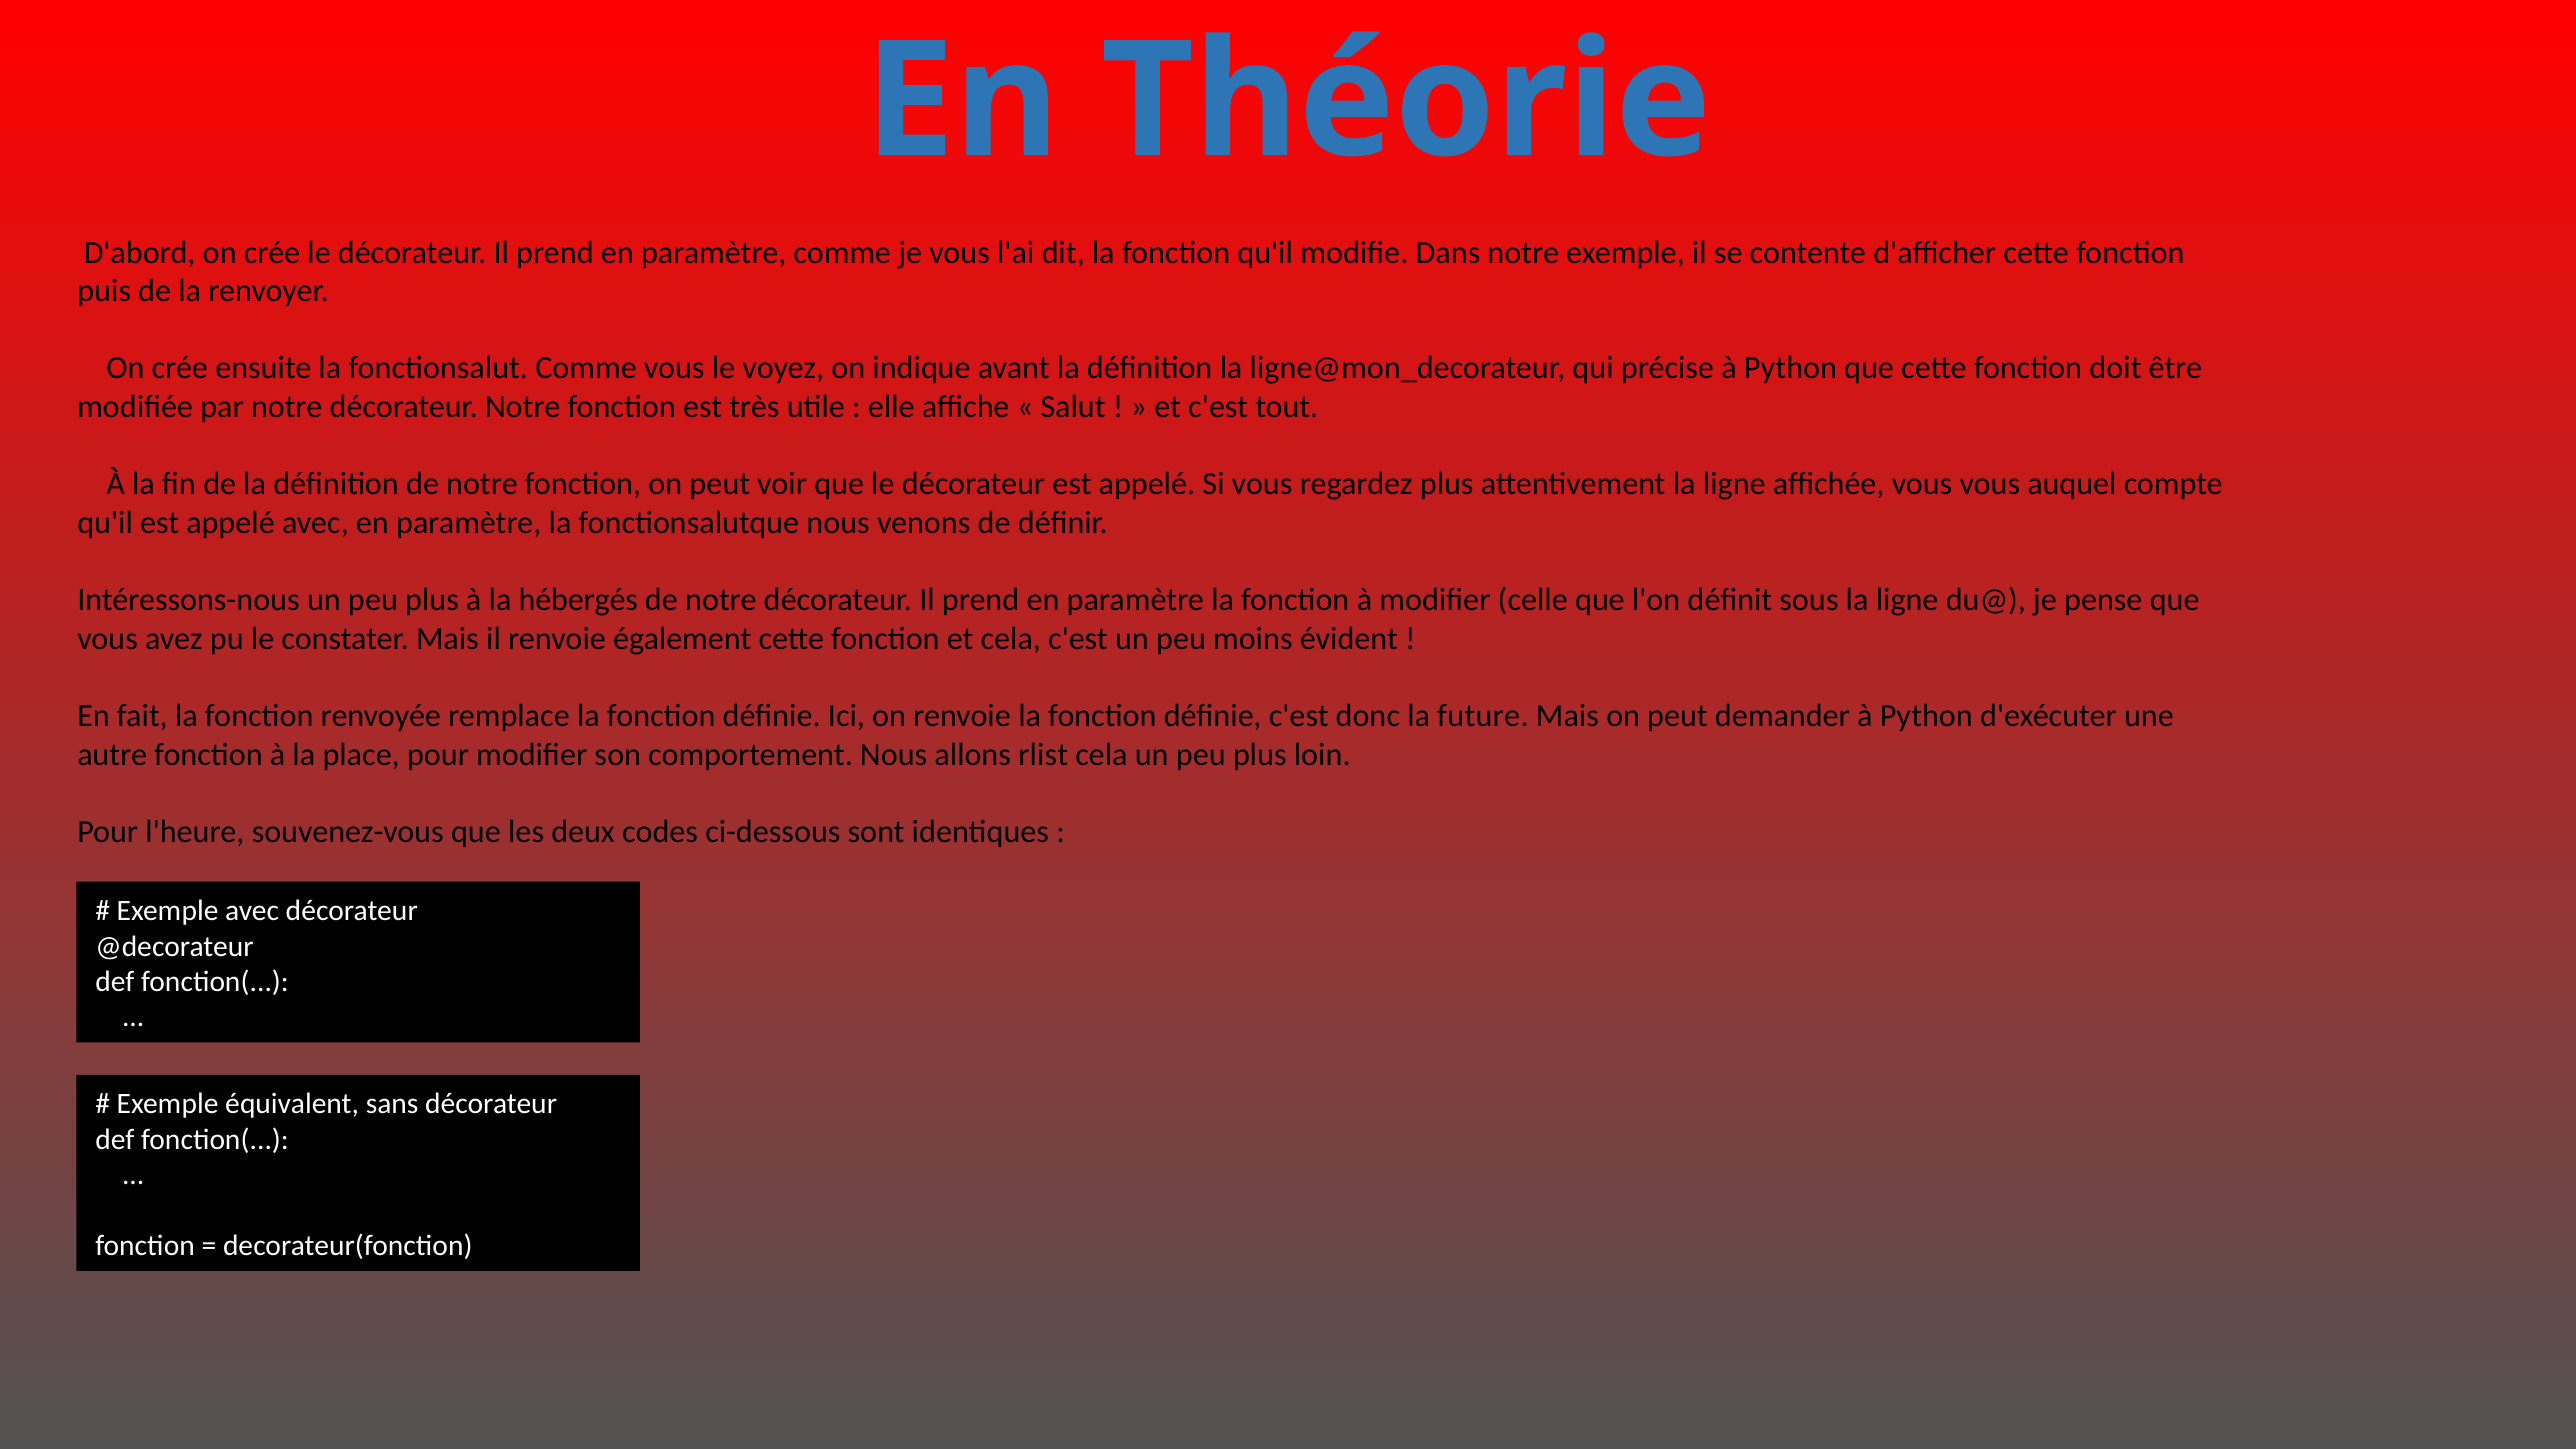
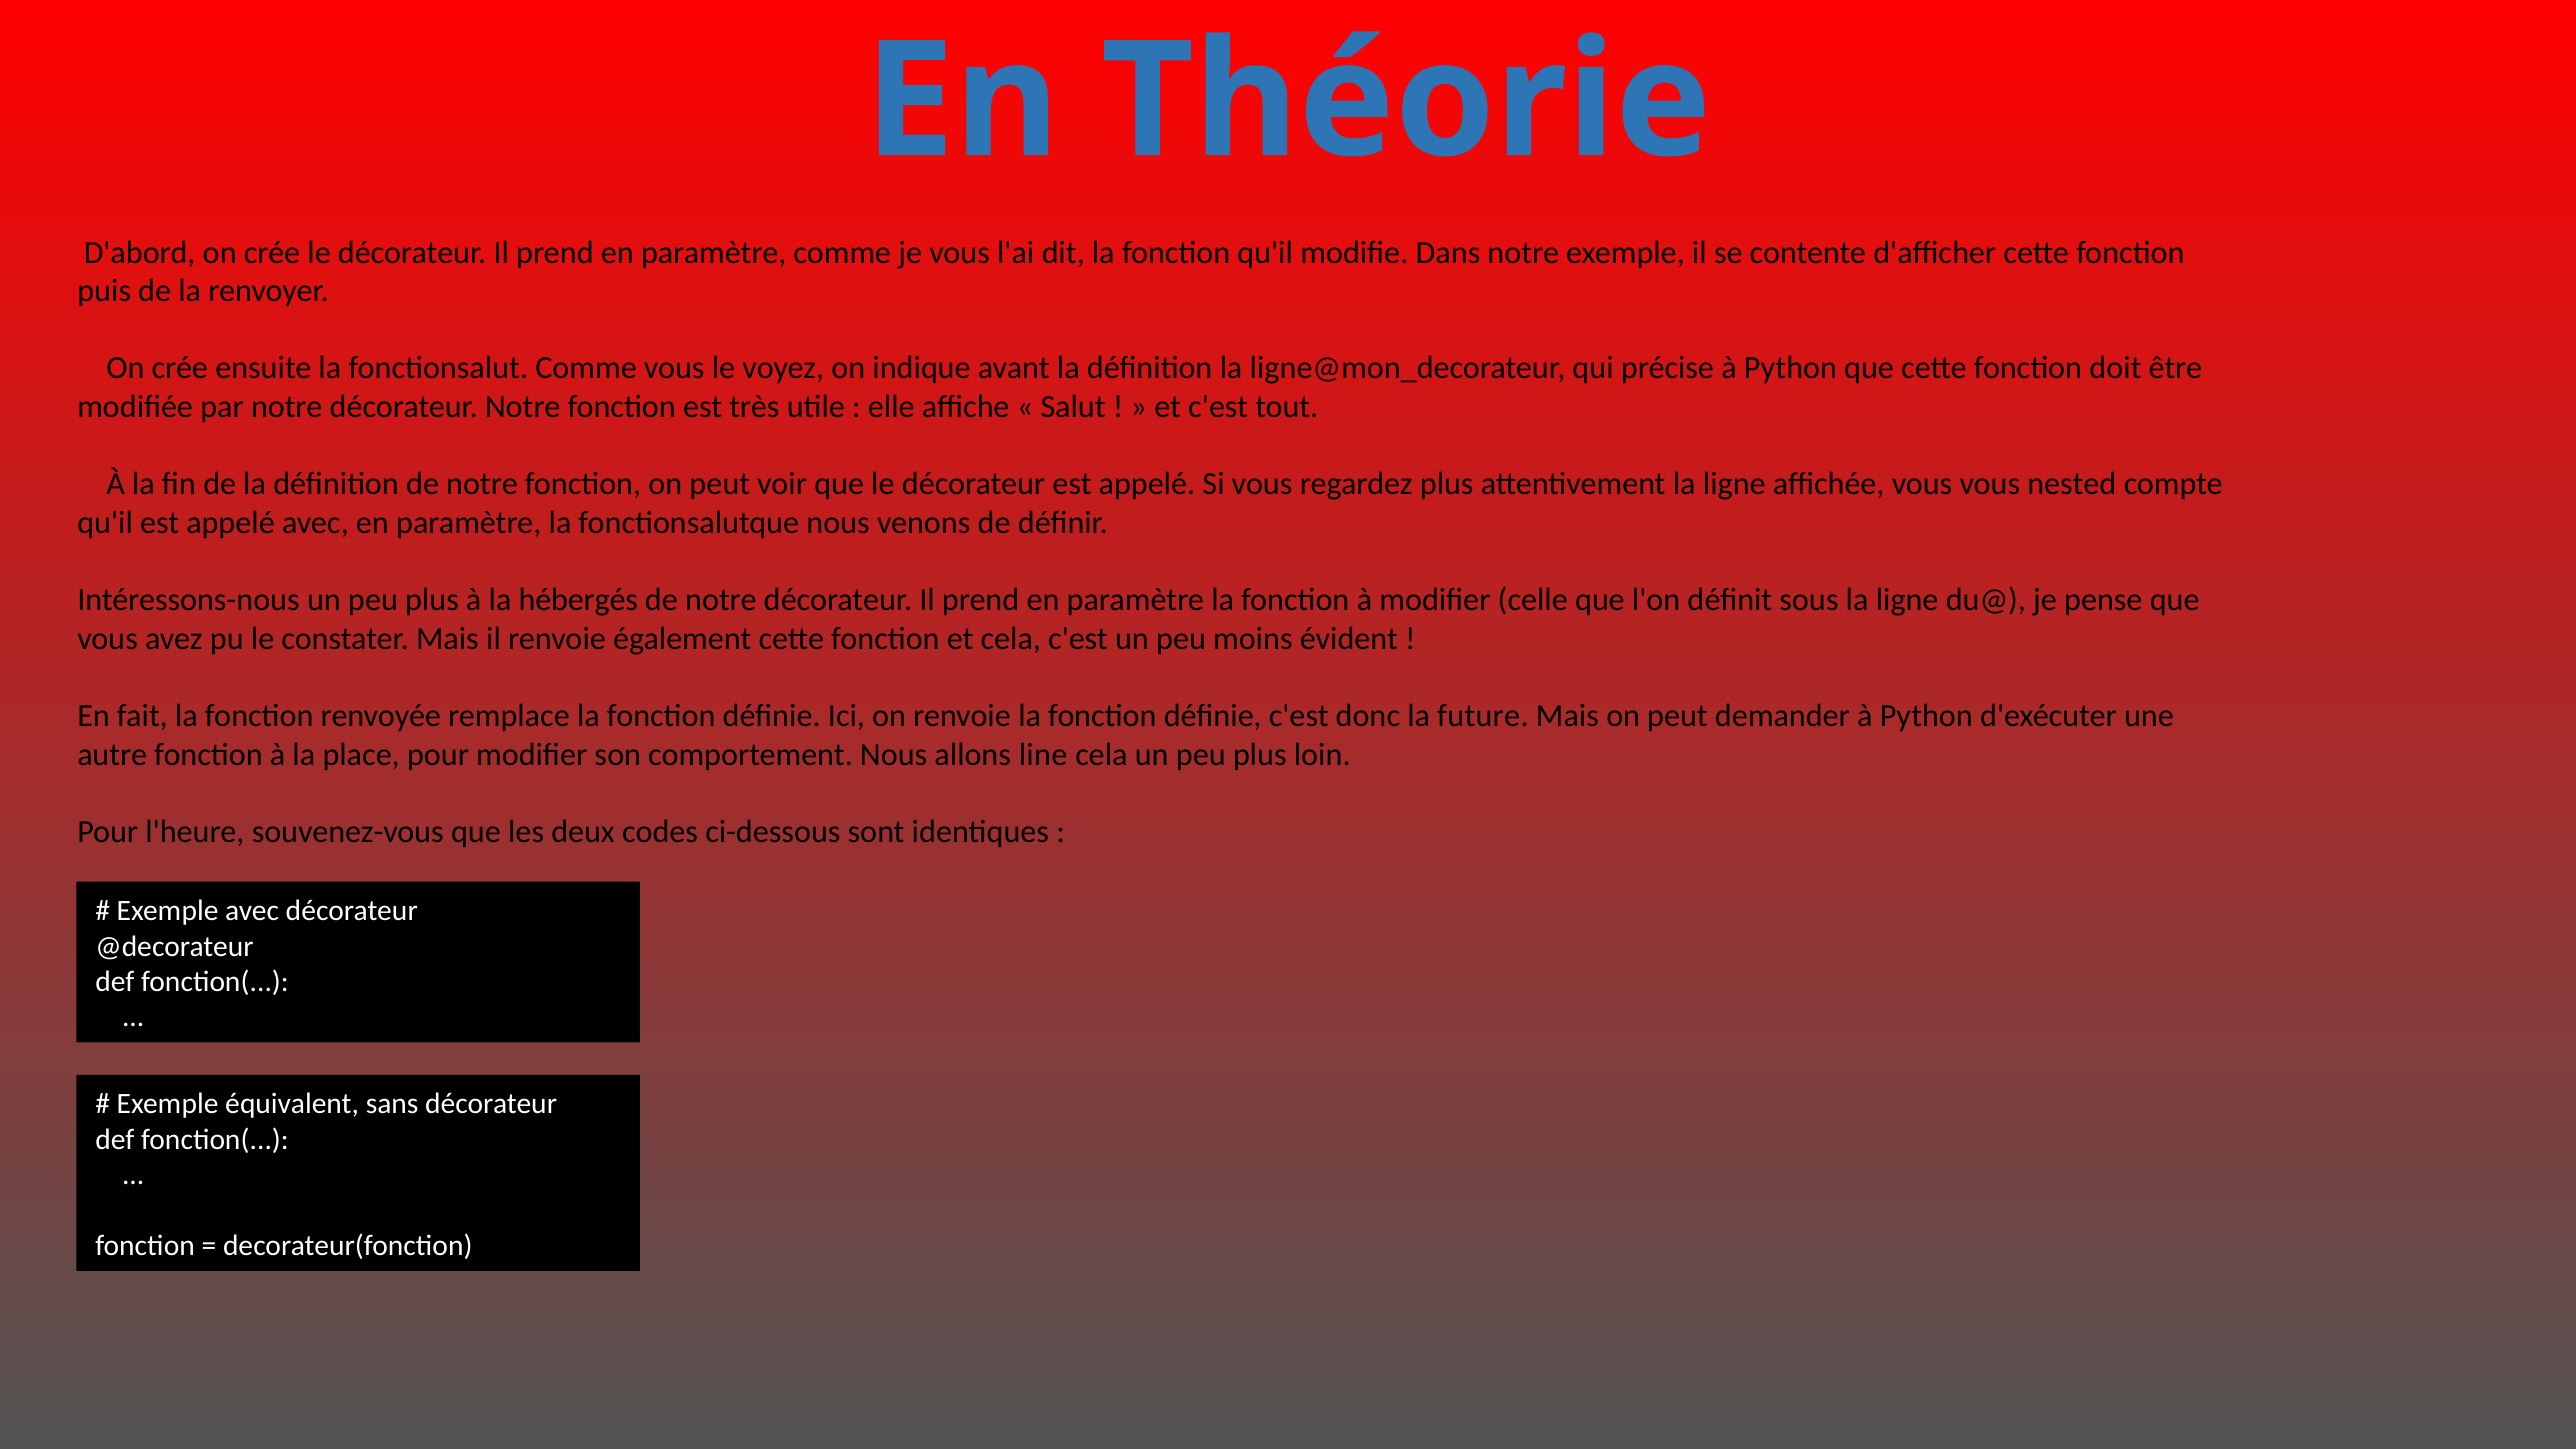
auquel: auquel -> nested (2072, 484)
rlist: rlist -> line (1043, 755)
